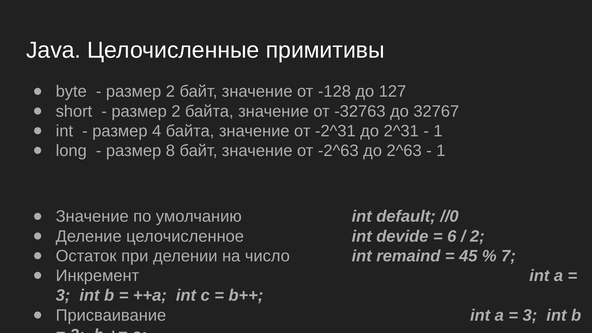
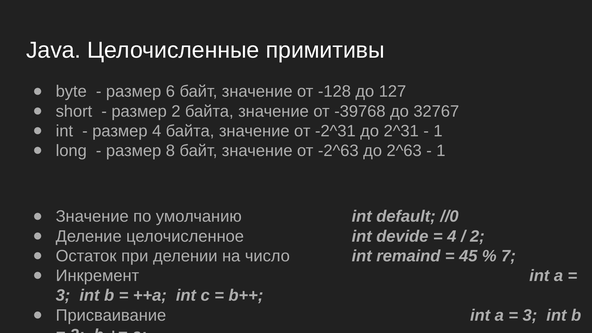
2: 2 -> 6 (170, 92)
-32763: -32763 -> -39768 (360, 111)
6: 6 -> 4 (452, 236)
